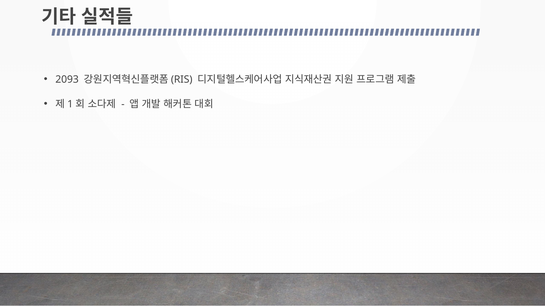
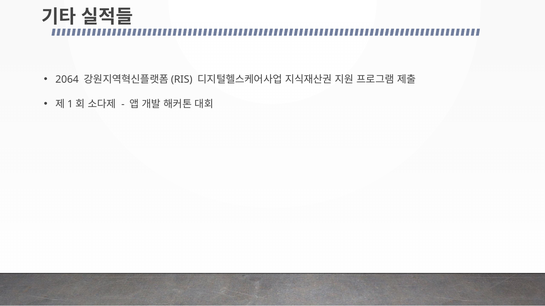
2093: 2093 -> 2064 (67, 80)
